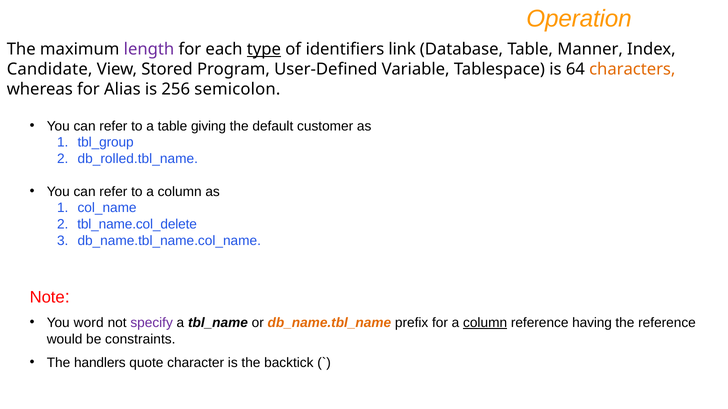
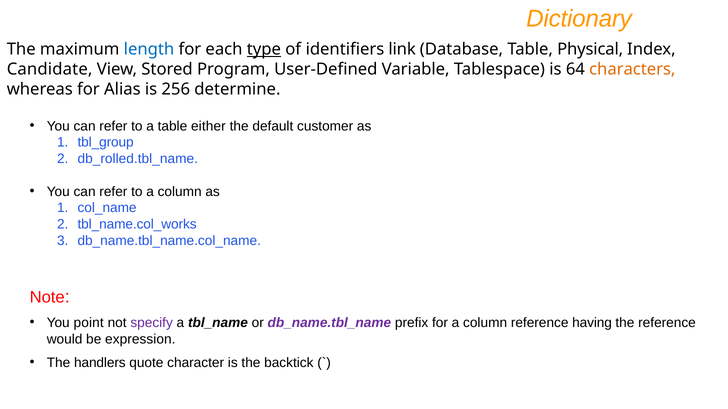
Operation: Operation -> Dictionary (579, 19)
length colour: purple -> blue (149, 49)
Manner: Manner -> Physical (590, 49)
semicolon: semicolon -> determine (237, 89)
giving: giving -> either (208, 126)
tbl_name.col_delete: tbl_name.col_delete -> tbl_name.col_works (137, 225)
word: word -> point (89, 323)
db_name.tbl_name colour: orange -> purple (329, 323)
column underline: present -> none (485, 323)
constraints: constraints -> expression (140, 339)
